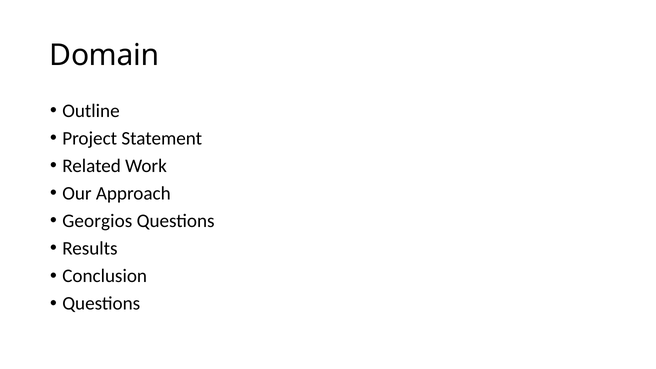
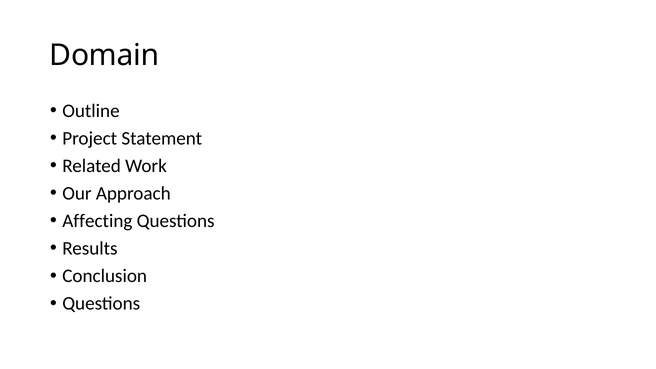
Georgios: Georgios -> Affecting (97, 221)
